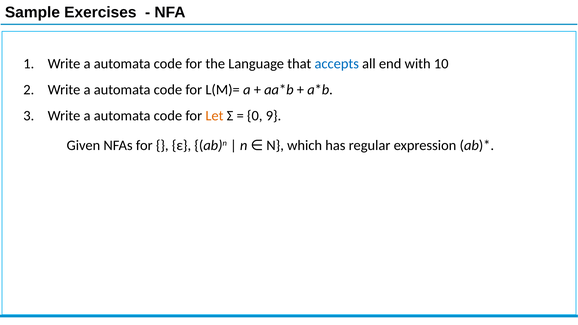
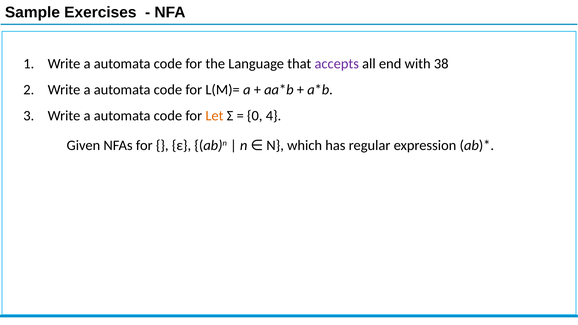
accepts colour: blue -> purple (337, 64)
10: 10 -> 38 (441, 64)
9: 9 -> 4 (273, 116)
